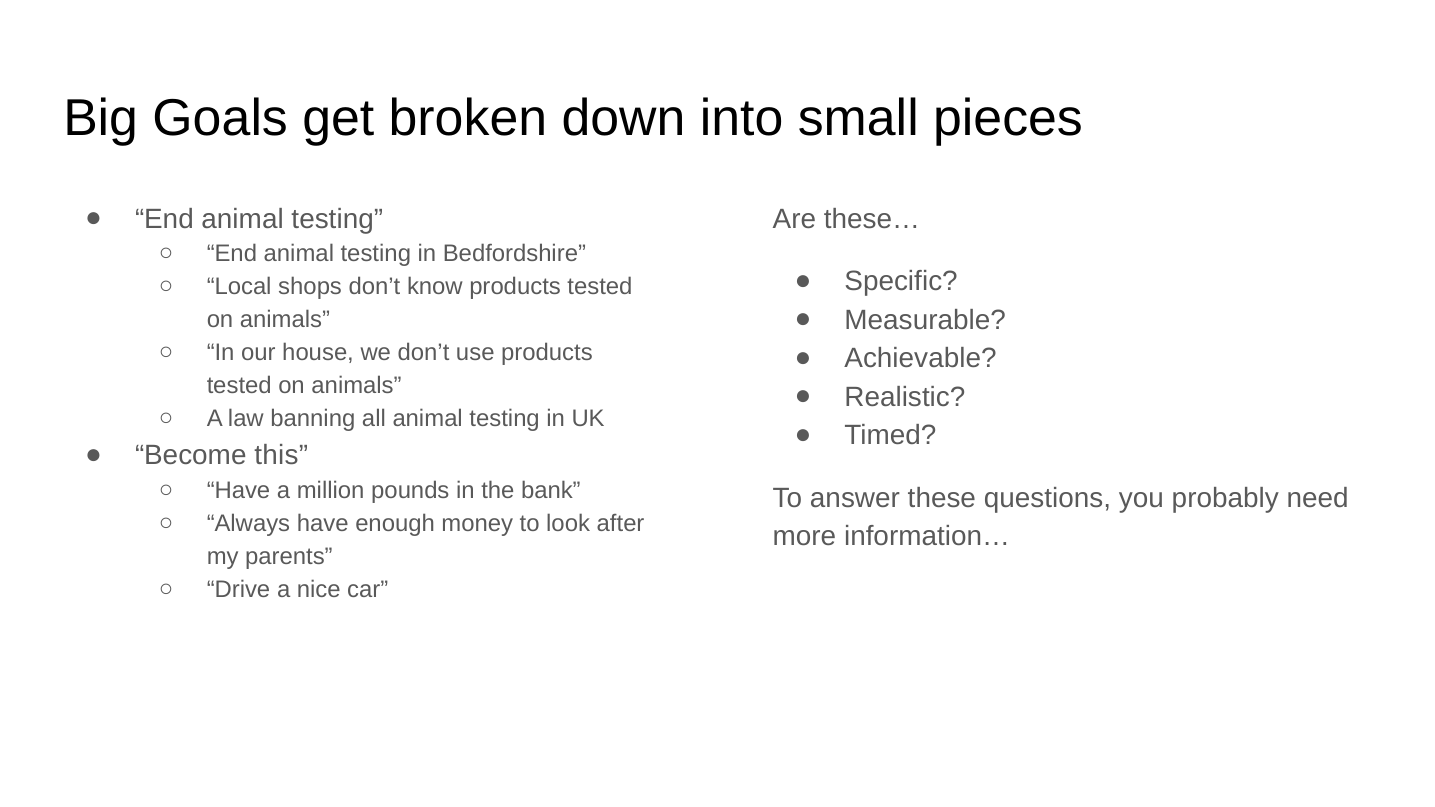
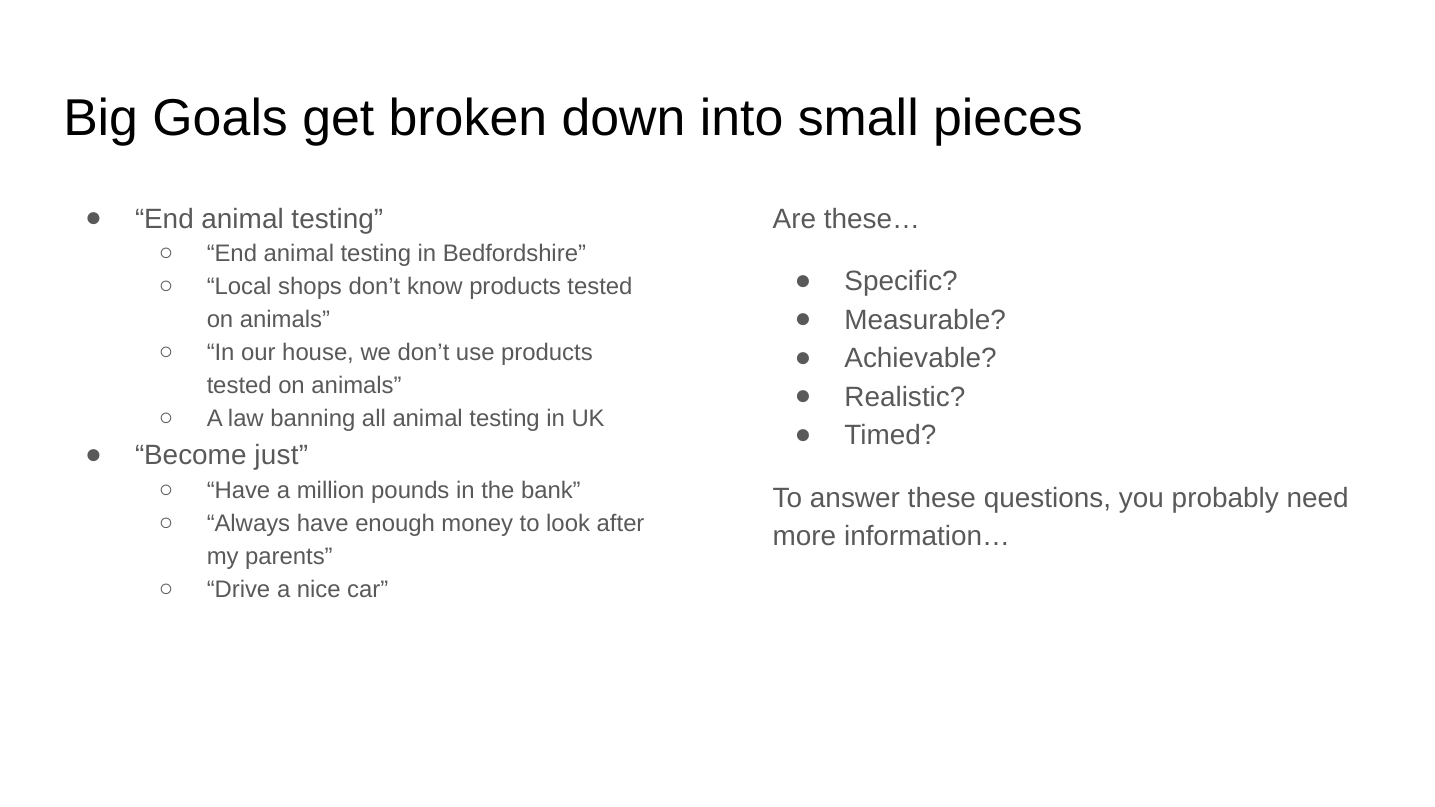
this: this -> just (281, 456)
